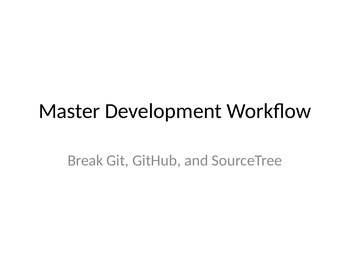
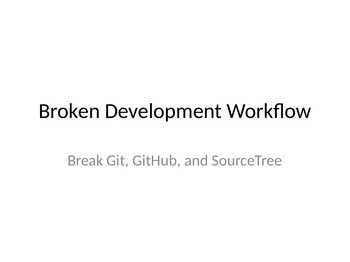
Master: Master -> Broken (69, 111)
